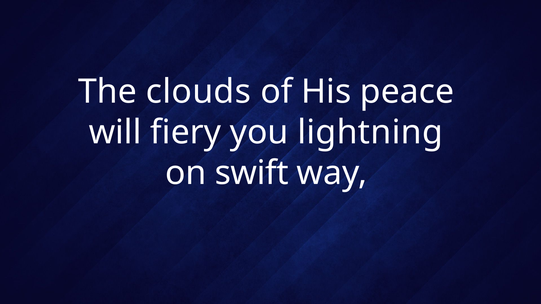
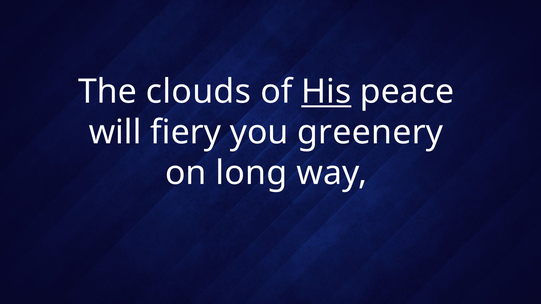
His underline: none -> present (326, 92)
lightning: lightning -> greenery (370, 132)
swift: swift -> long (251, 173)
